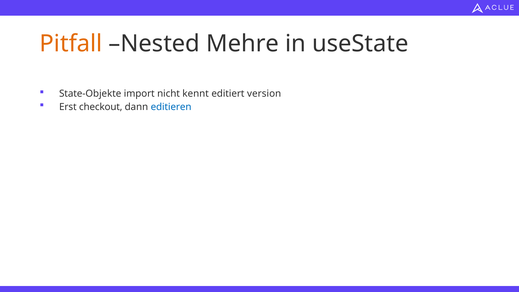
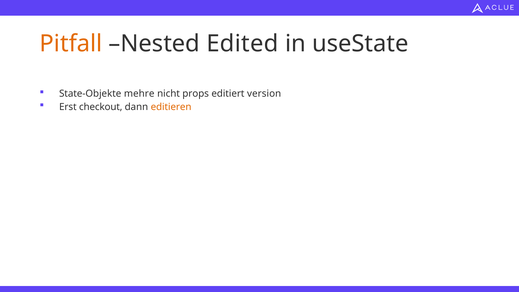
Mehre: Mehre -> Edited (242, 44)
import: import -> mehre (139, 94)
kennt: kennt -> props (196, 94)
editieren colour: blue -> orange (171, 107)
